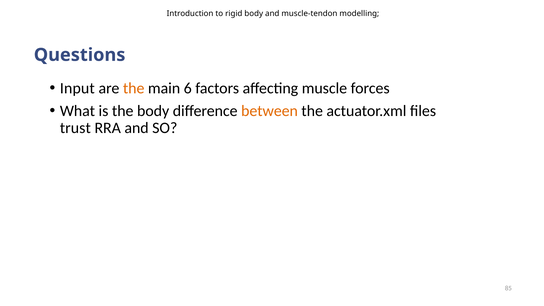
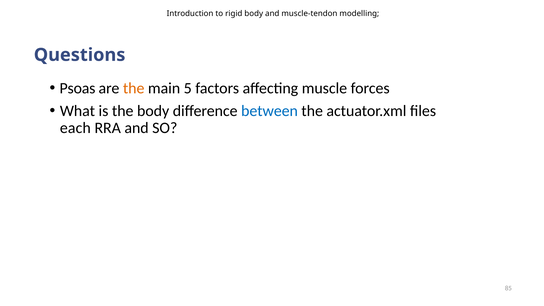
Input: Input -> Psoas (77, 88)
6: 6 -> 5 (188, 88)
between colour: orange -> blue (270, 111)
trust: trust -> each (75, 128)
